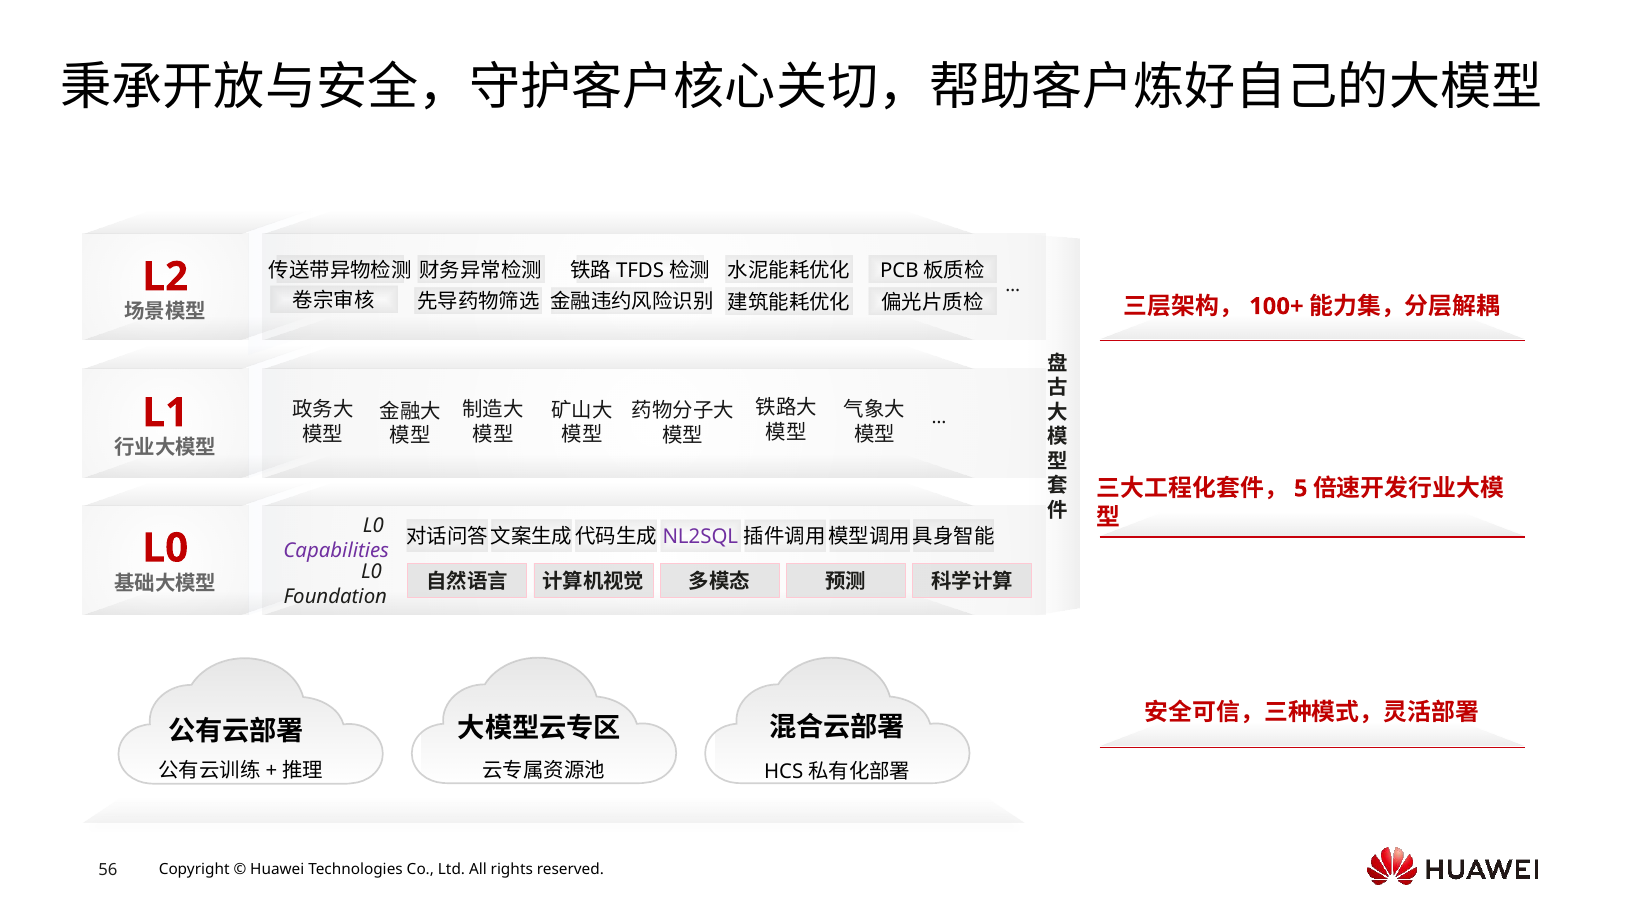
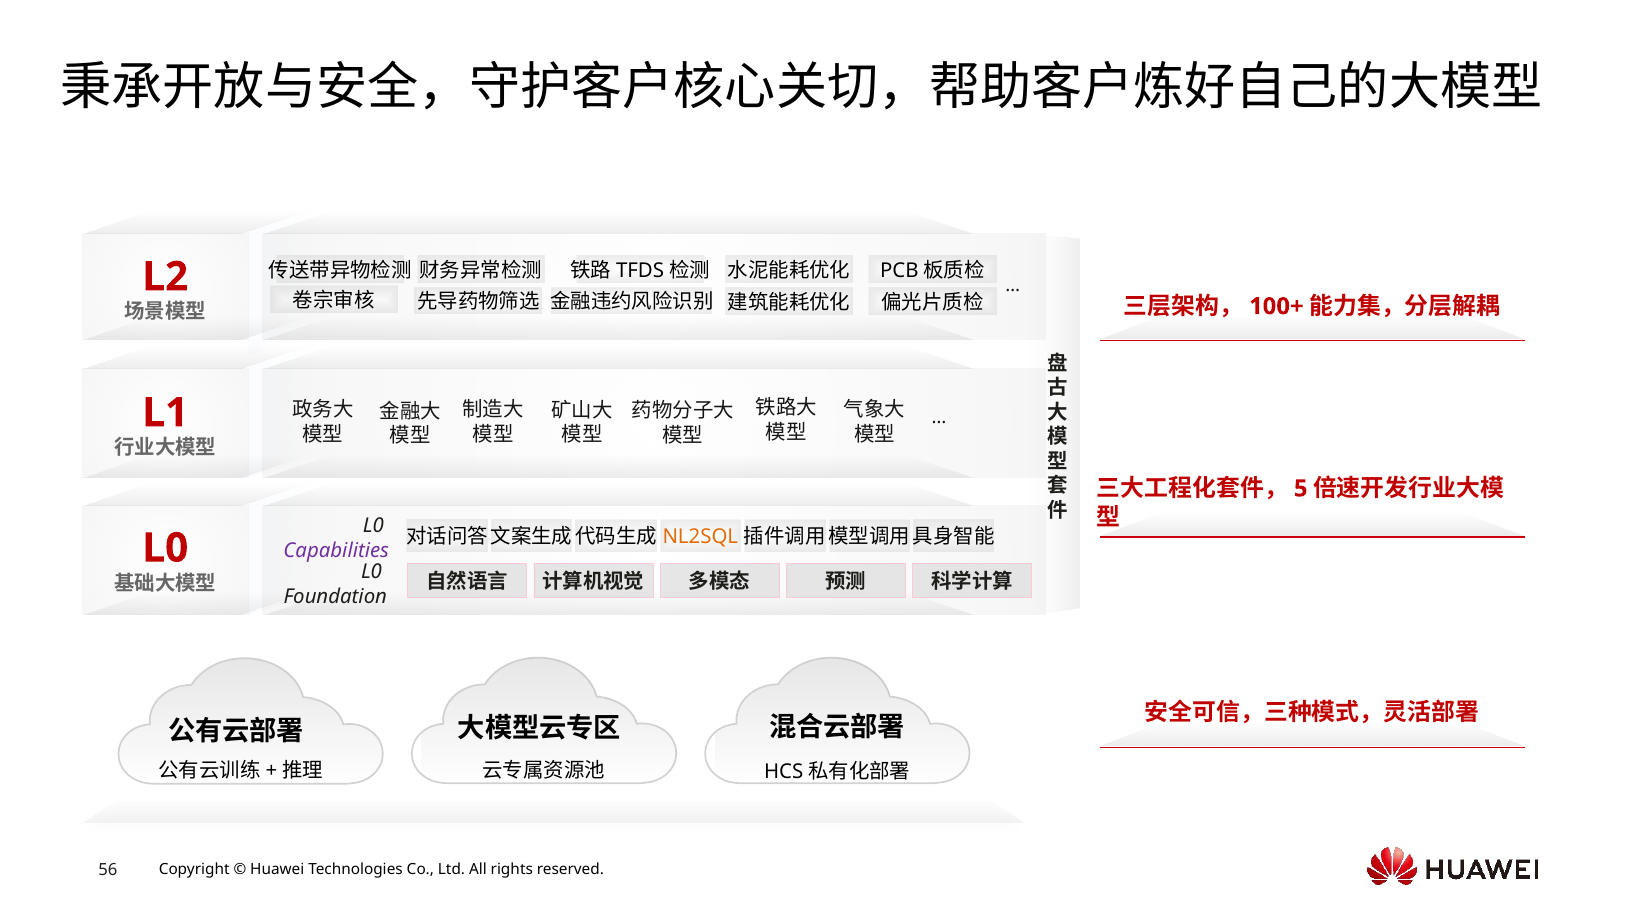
NL2SQL colour: purple -> orange (700, 537)
